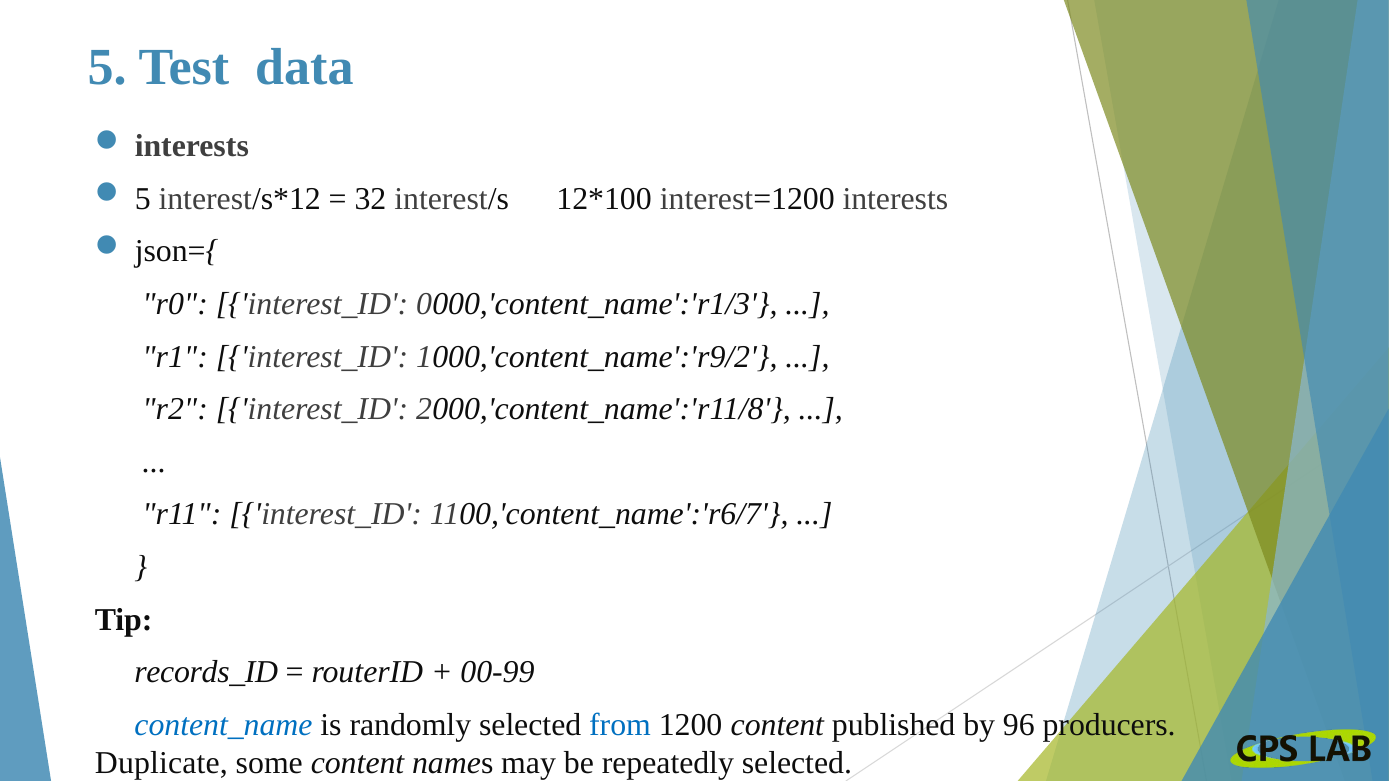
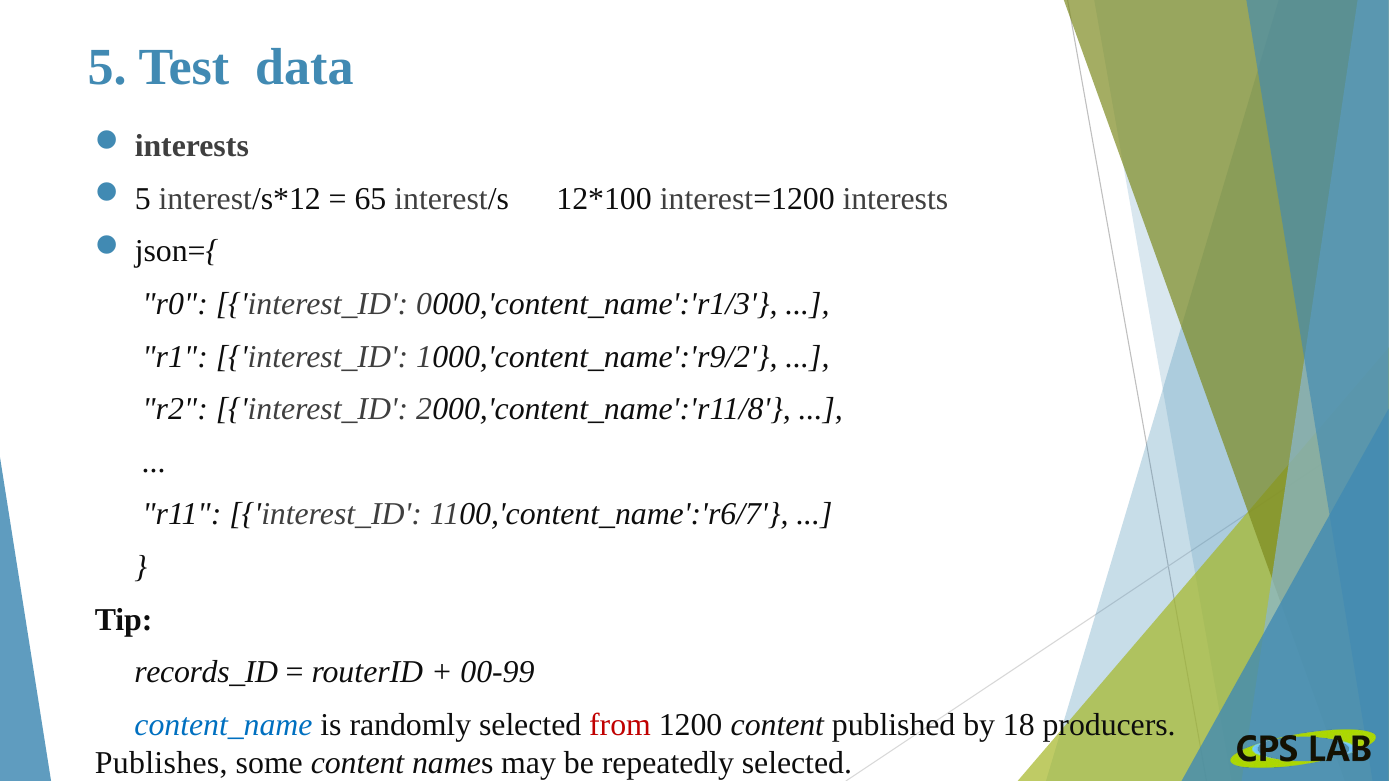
32: 32 -> 65 (370, 199)
from colour: blue -> red (620, 725)
96: 96 -> 18 (1019, 725)
Duplicate: Duplicate -> Publishes (161, 764)
